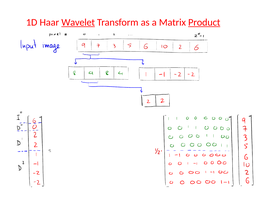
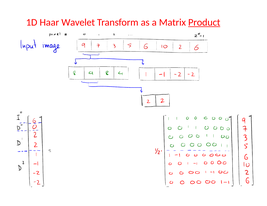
Wavelet underline: present -> none (78, 22)
